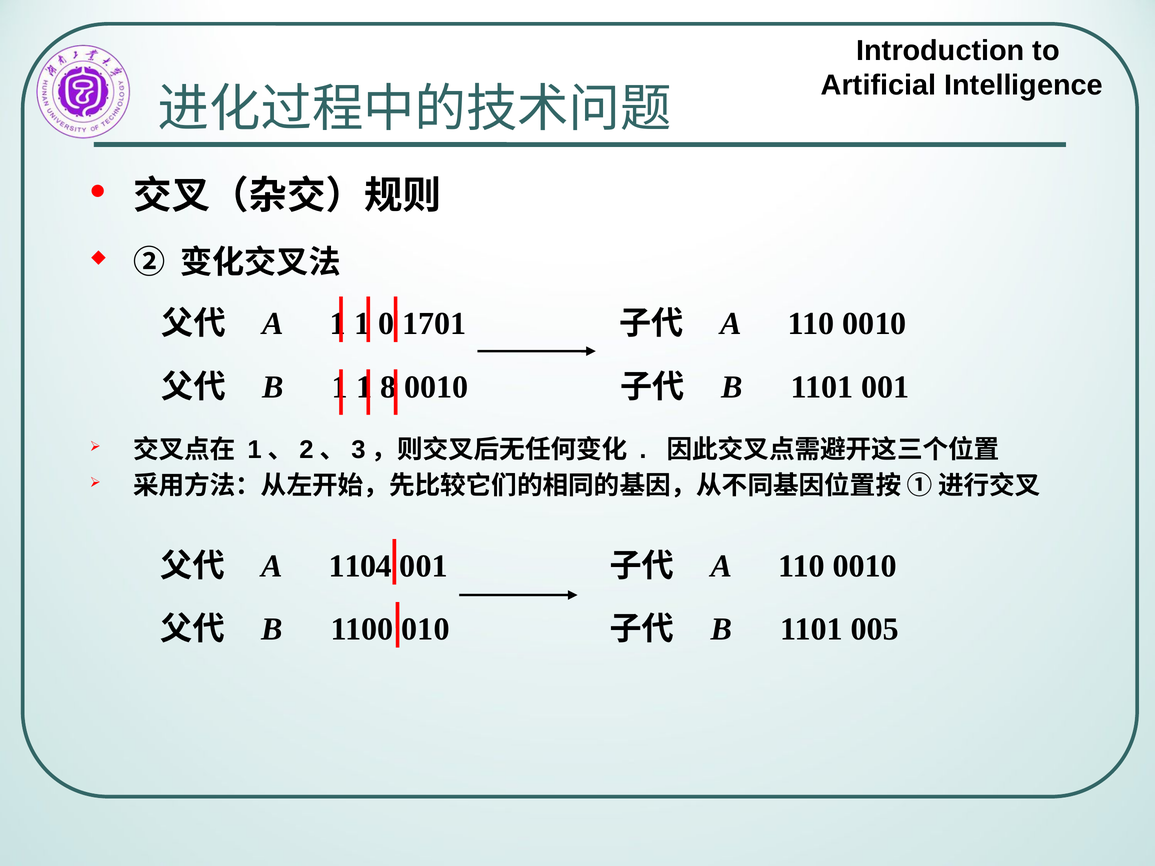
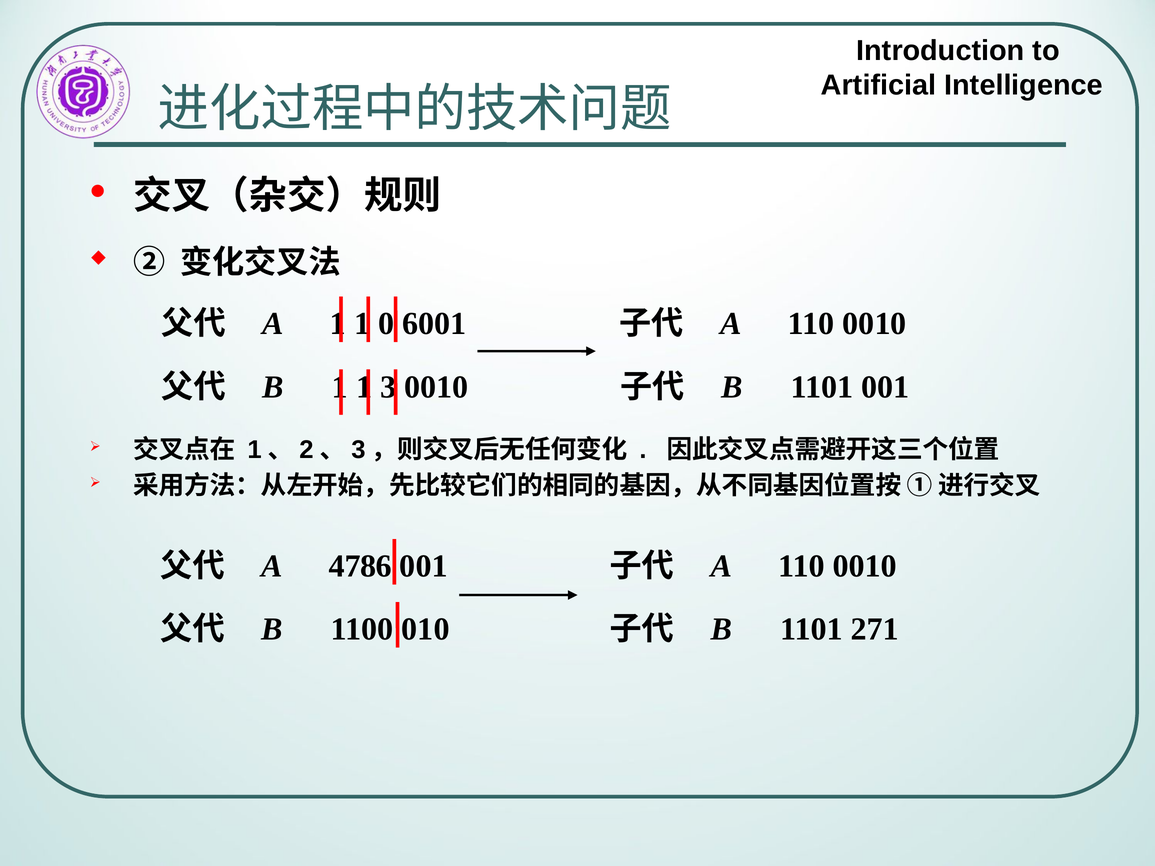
1701: 1701 -> 6001 (434, 324)
8: 8 -> 3 (388, 388)
1104: 1104 -> 4786 (360, 566)
005: 005 -> 271 (875, 629)
